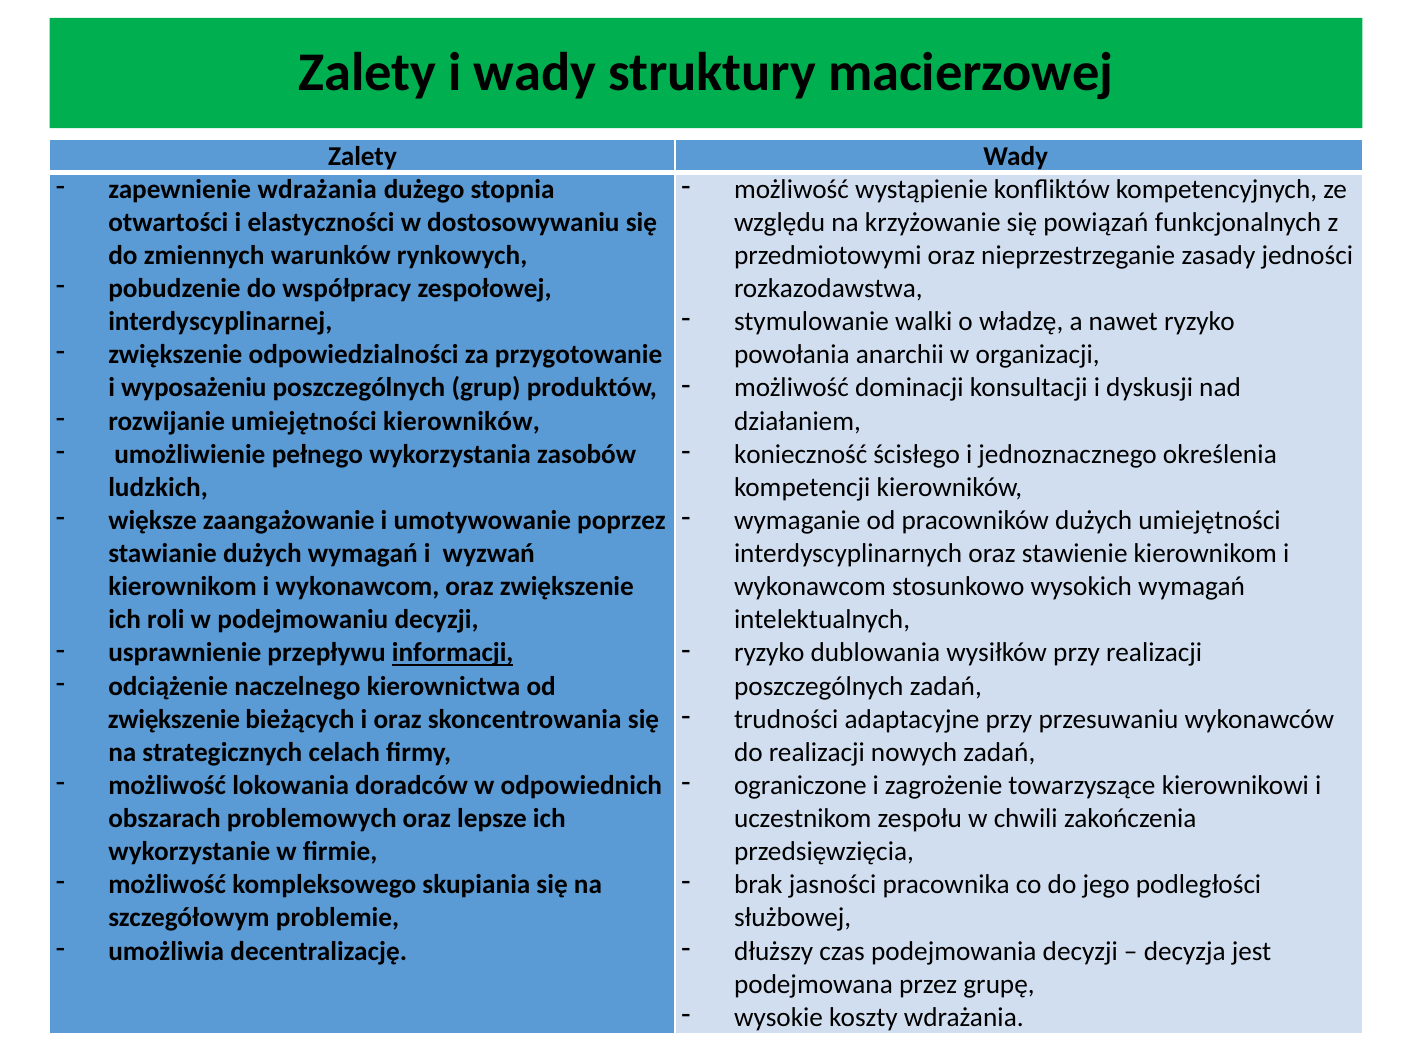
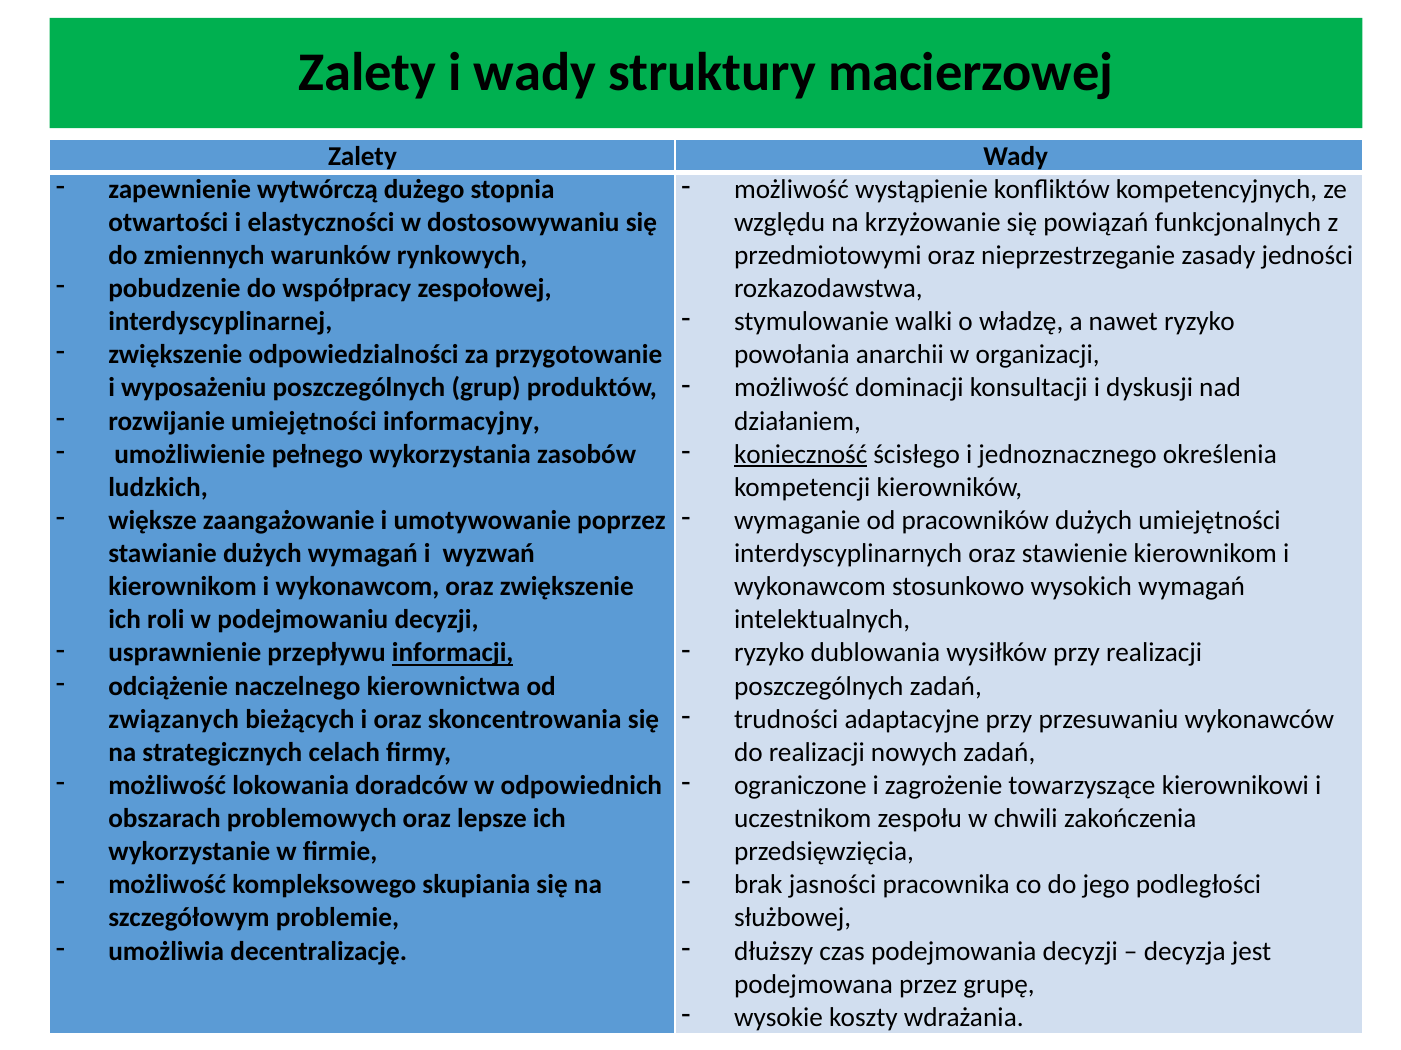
zapewnienie wdrażania: wdrażania -> wytwórczą (317, 189)
umiejętności kierowników: kierowników -> informacyjny (462, 421)
konieczność underline: none -> present (801, 455)
zwiększenie: zwiększenie -> związanych (174, 720)
